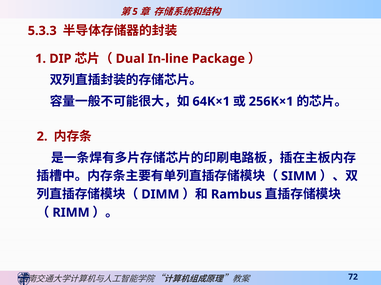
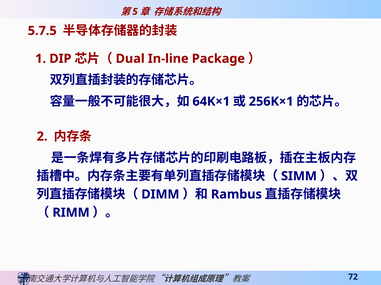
5.3.3: 5.3.3 -> 5.7.5 (42, 31)
